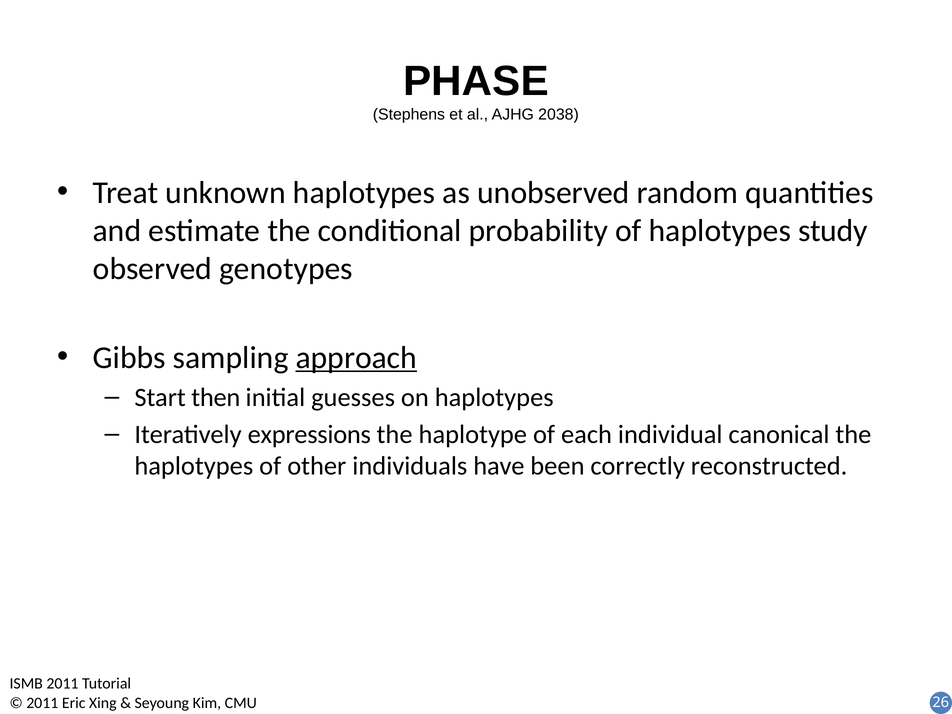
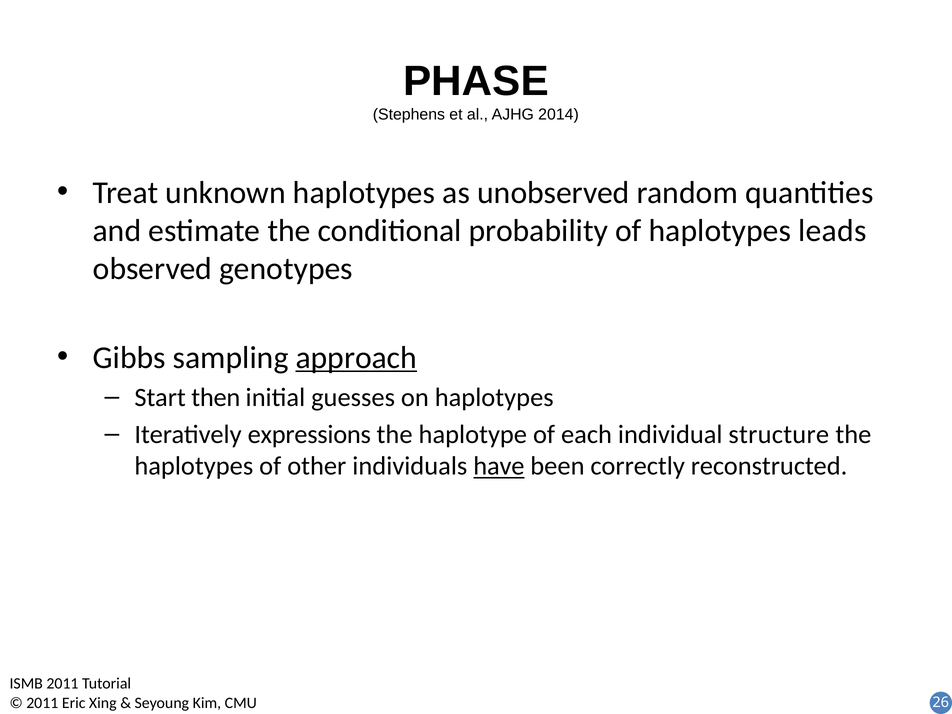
2038: 2038 -> 2014 (559, 115)
study: study -> leads (832, 231)
canonical: canonical -> structure (779, 434)
have underline: none -> present (499, 466)
